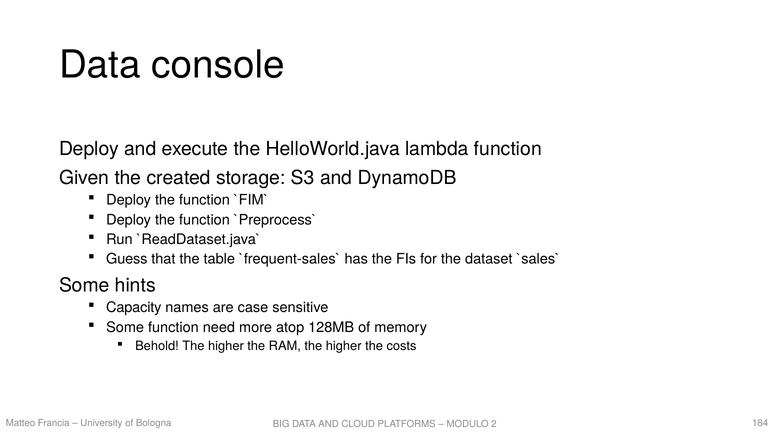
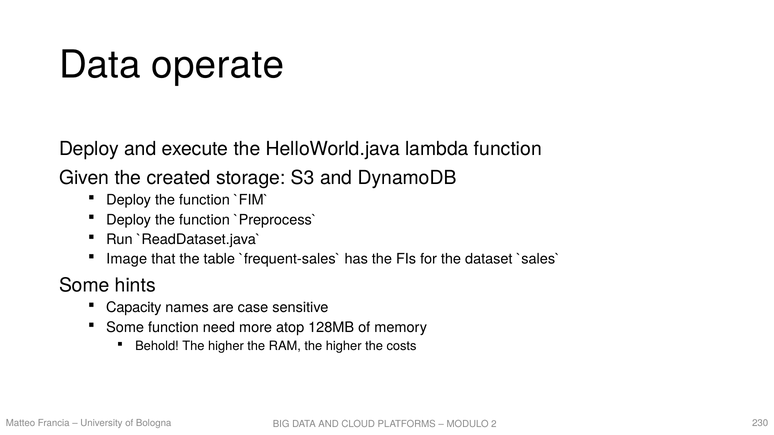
console: console -> operate (218, 65)
Guess: Guess -> Image (127, 259)
184: 184 -> 230 (760, 423)
